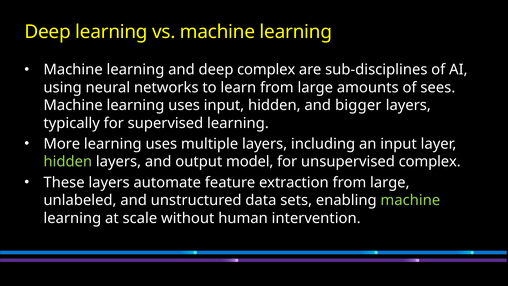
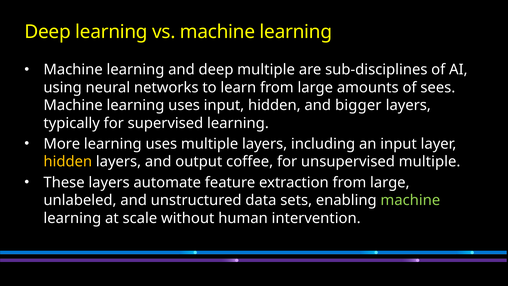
deep complex: complex -> multiple (266, 70)
hidden colour: light green -> yellow (68, 162)
model: model -> coffee (250, 162)
unsupervised complex: complex -> multiple (430, 162)
